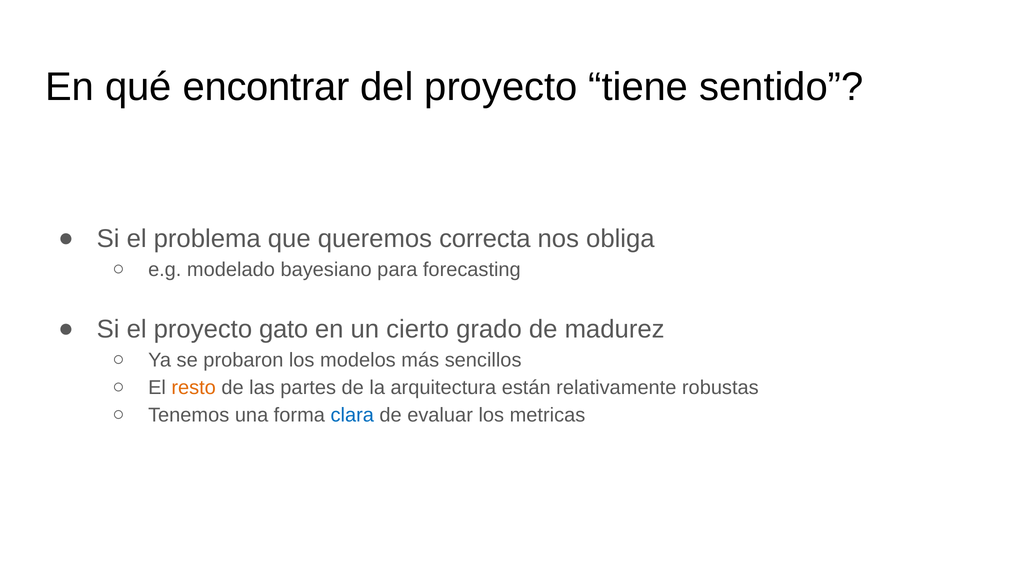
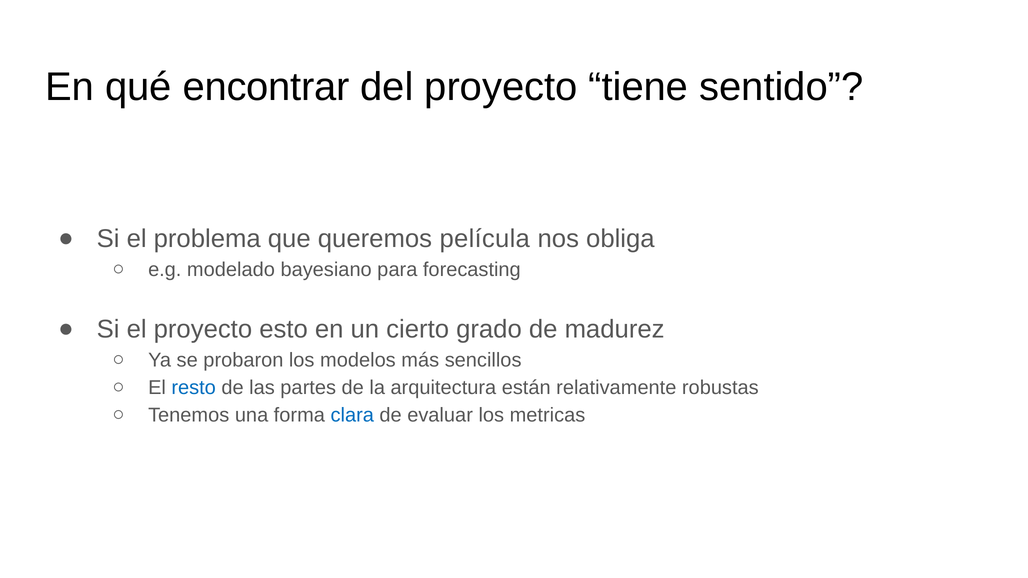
correcta: correcta -> película (485, 239)
gato: gato -> esto (284, 330)
resto colour: orange -> blue (194, 388)
